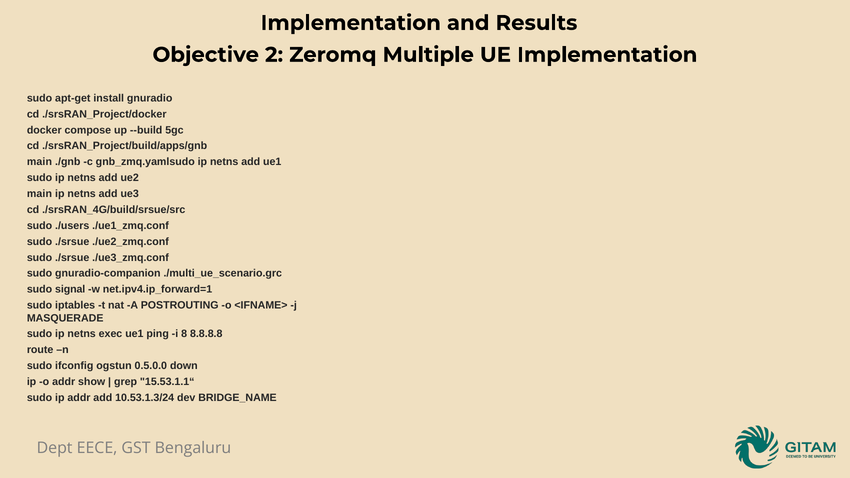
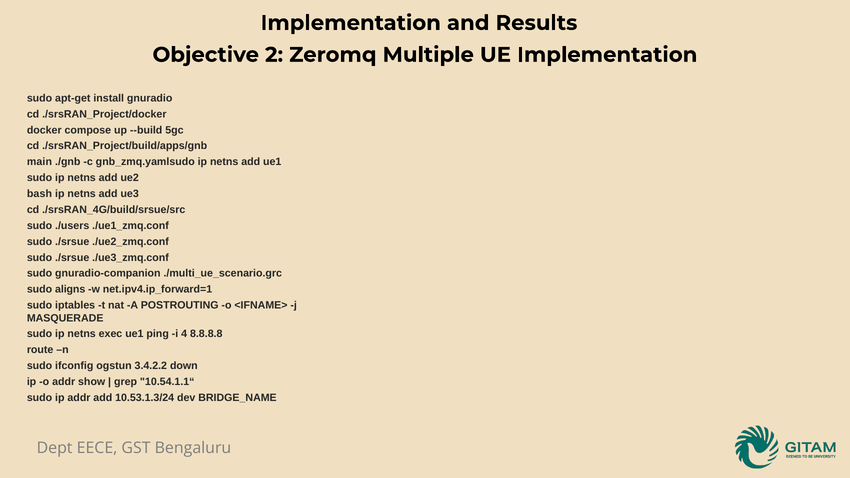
main: main -> bash (39, 194)
signal: signal -> aligns (70, 289)
8: 8 -> 4 (184, 334)
0.5.0.0: 0.5.0.0 -> 3.4.2.2 (151, 366)
15.53.1.1“: 15.53.1.1“ -> 10.54.1.1“ (167, 382)
